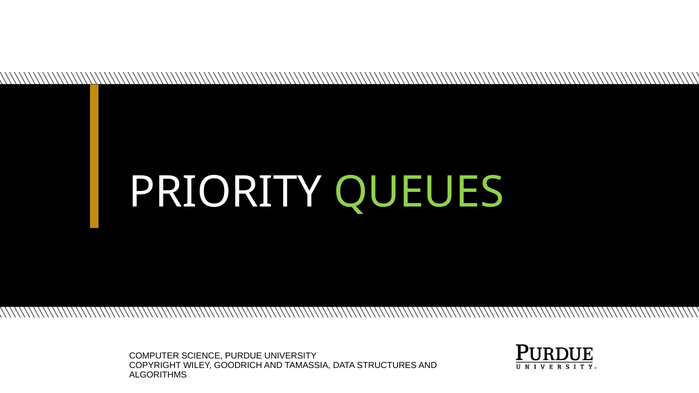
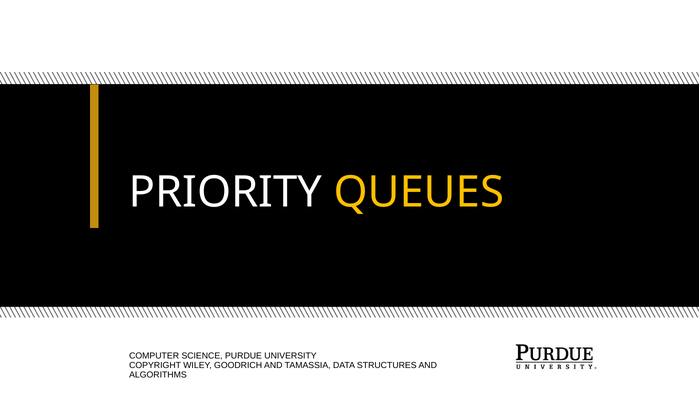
QUEUES colour: light green -> yellow (419, 192)
